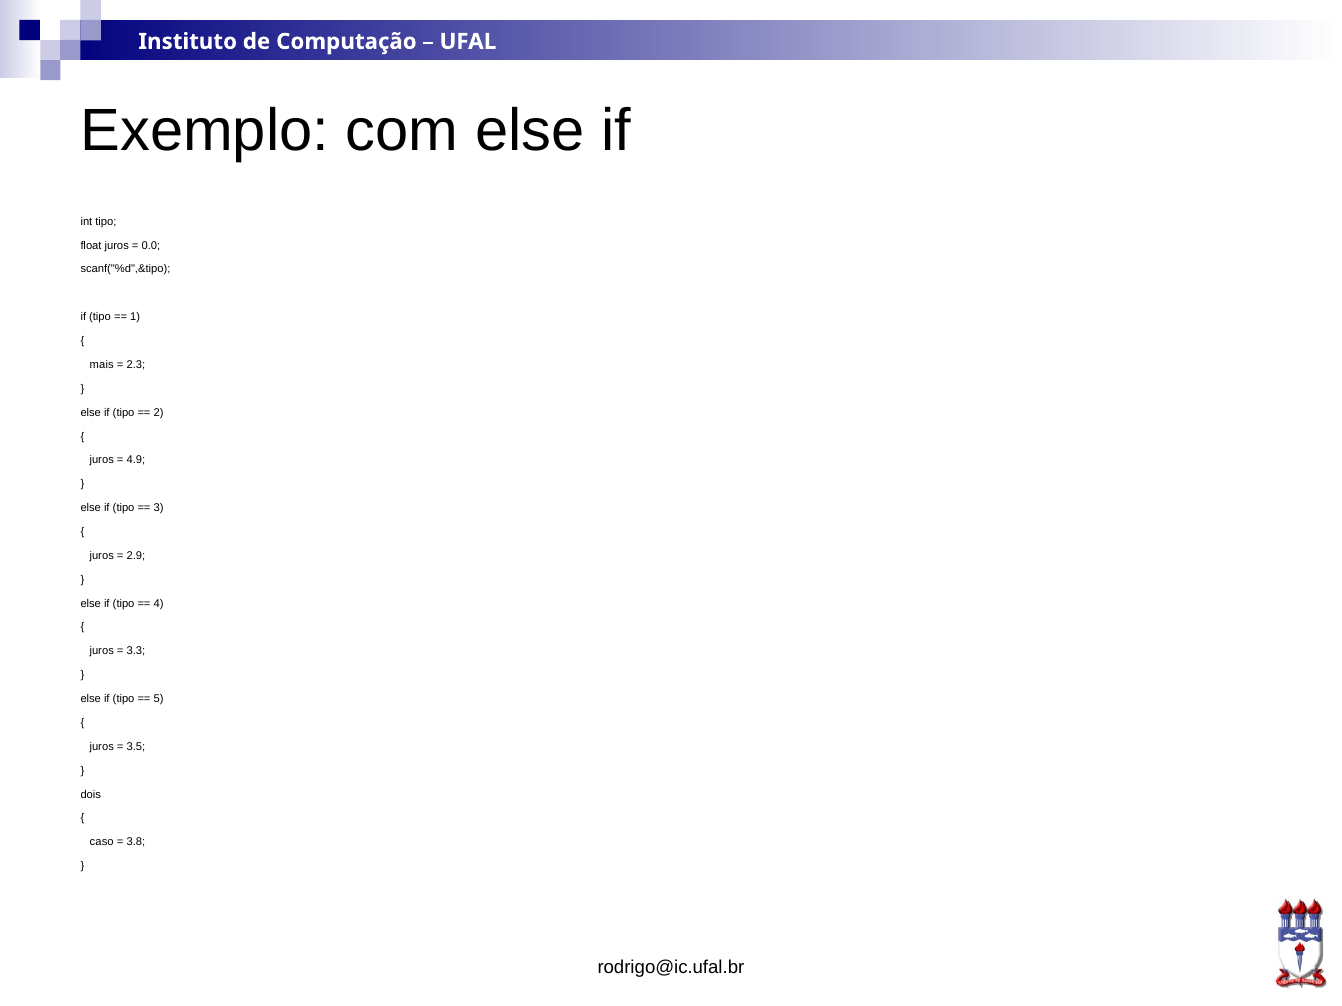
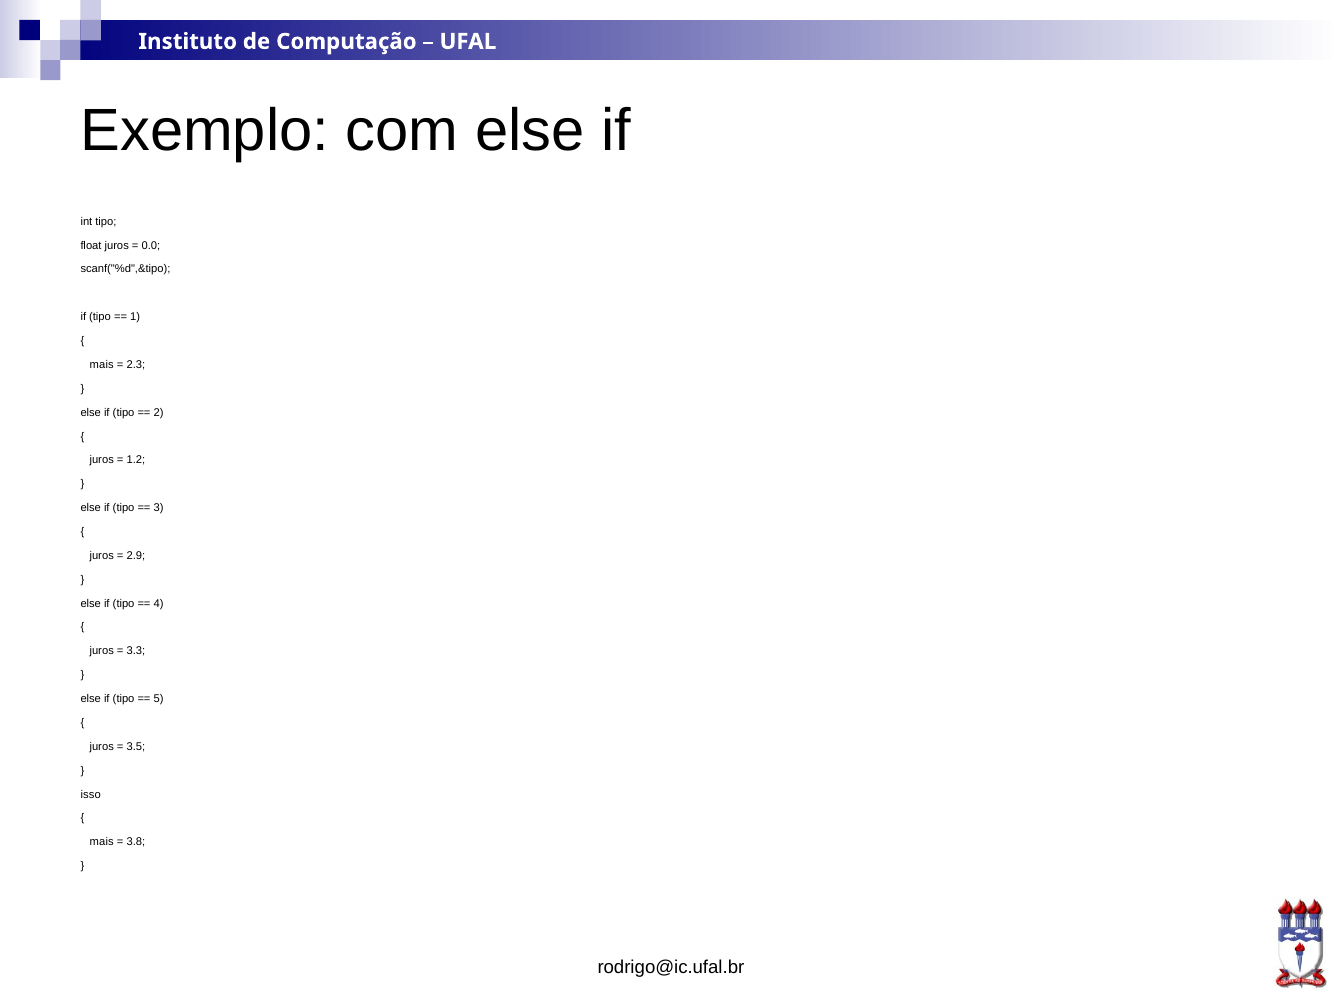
4.9: 4.9 -> 1.2 (136, 460)
dois: dois -> isso (91, 795)
caso: caso -> mais (102, 843)
